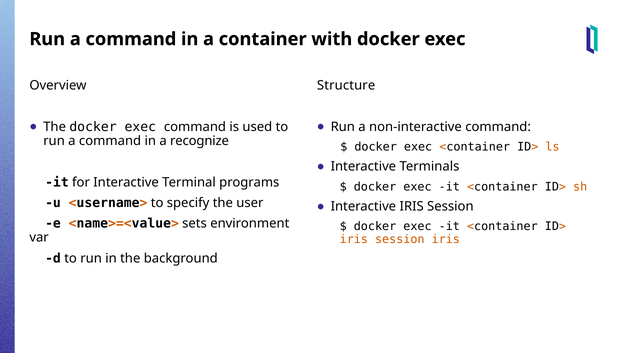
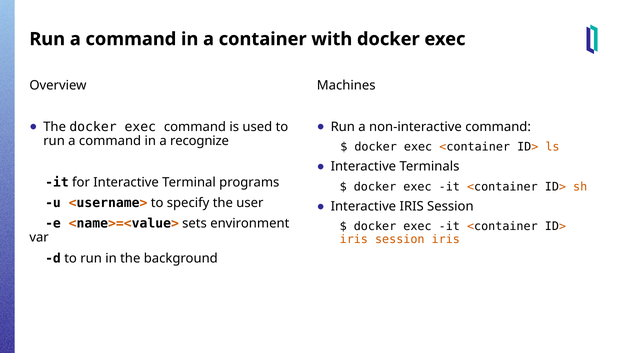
Structure: Structure -> Machines (346, 85)
